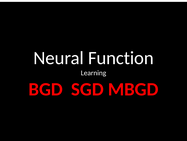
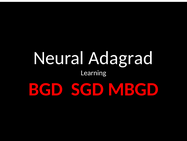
Function: Function -> Adagrad (121, 58)
